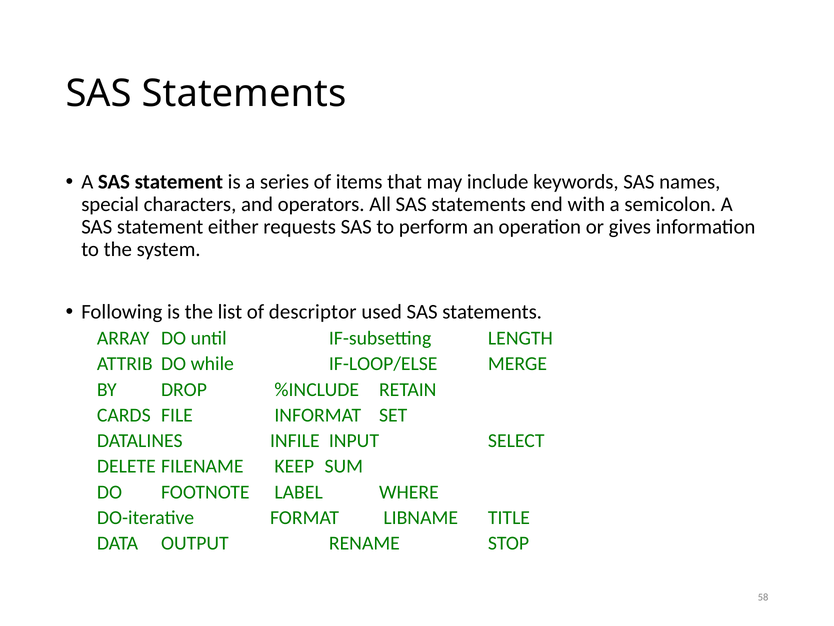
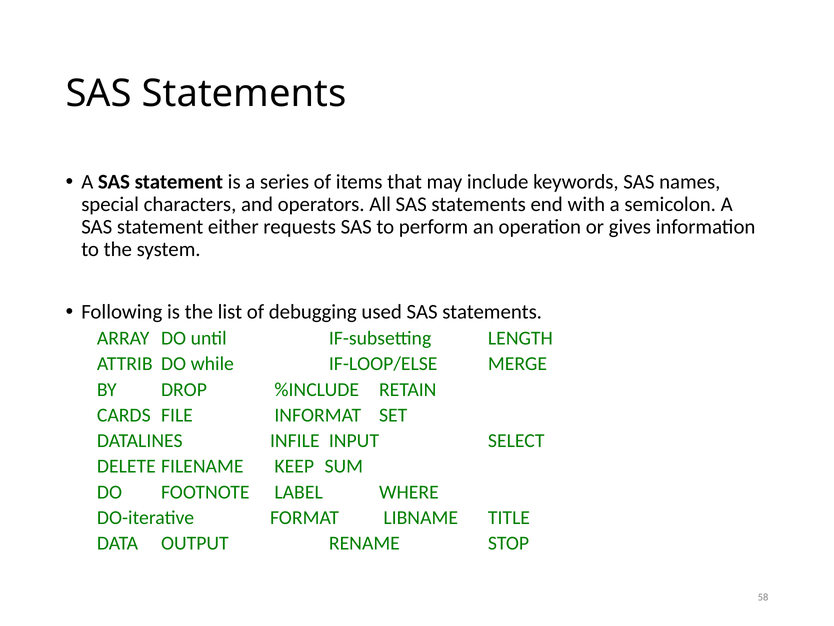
descriptor: descriptor -> debugging (313, 312)
